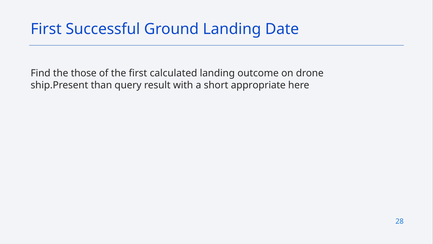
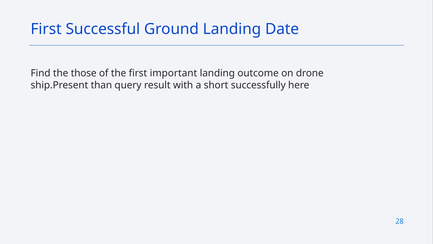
calculated: calculated -> important (173, 73)
appropriate: appropriate -> successfully (258, 85)
